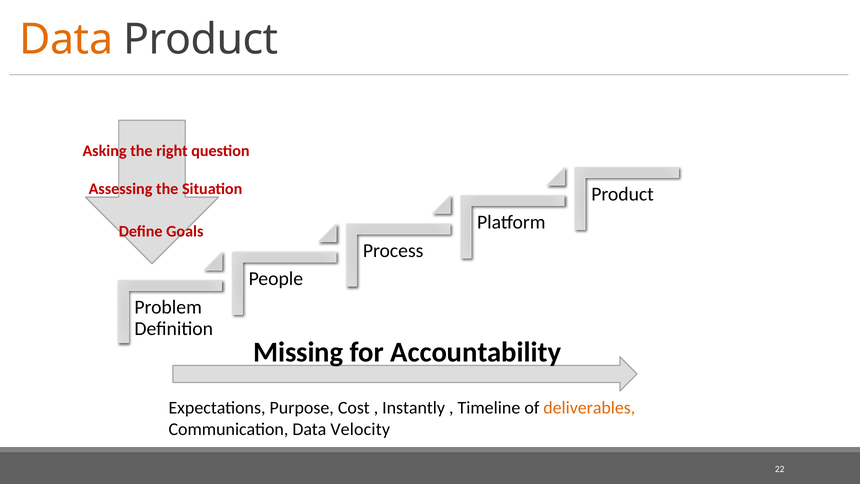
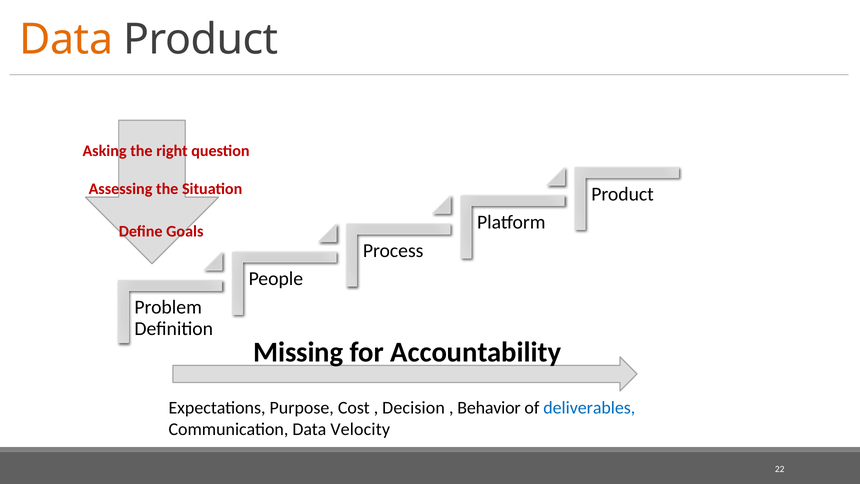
Instantly: Instantly -> Decision (414, 408)
Timeline: Timeline -> Behavior (489, 408)
deliverables colour: orange -> blue (589, 408)
